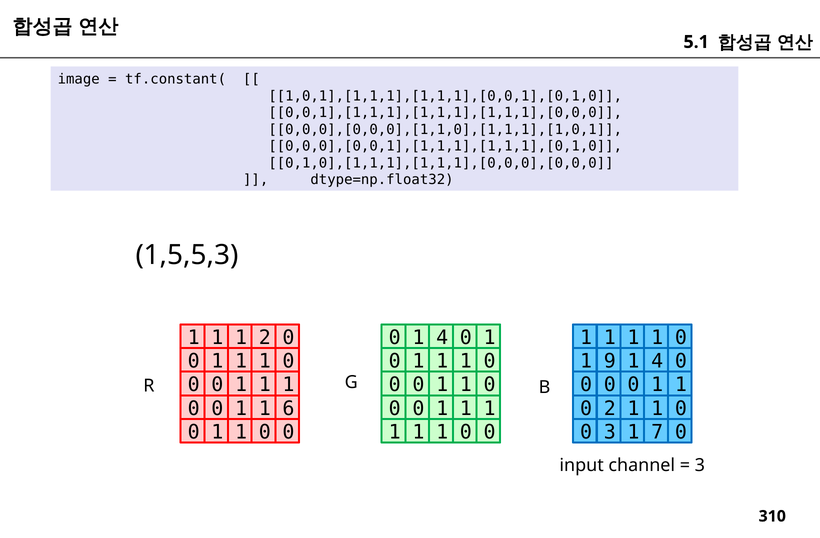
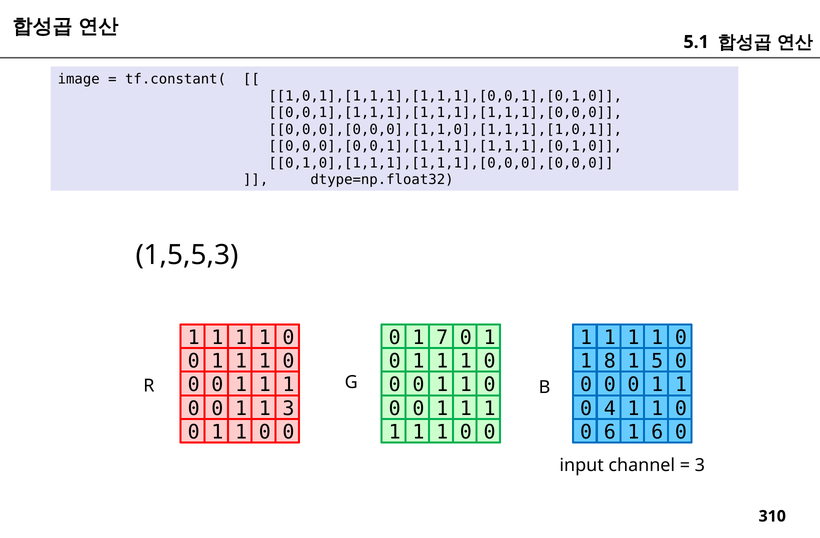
2: 2 -> 1 (265, 338)
0 1 4: 4 -> 7 (442, 338)
9: 9 -> 8 (610, 362)
4: 4 -> 5 (657, 362)
1 6: 6 -> 3 (288, 409)
0 2: 2 -> 4 (610, 409)
0 3: 3 -> 6 (610, 433)
1 7: 7 -> 6 (657, 433)
